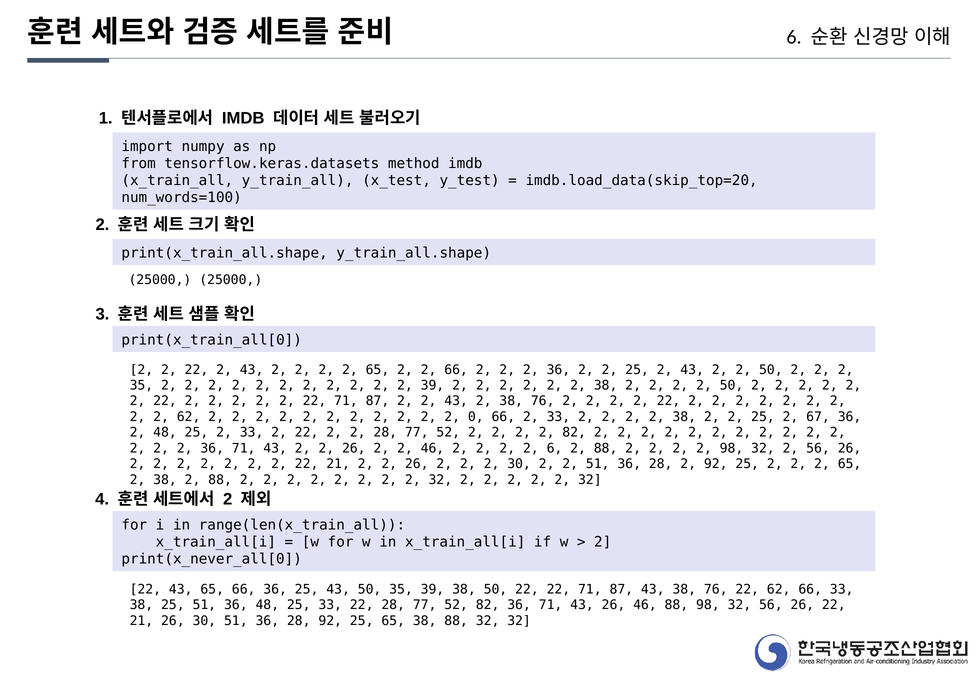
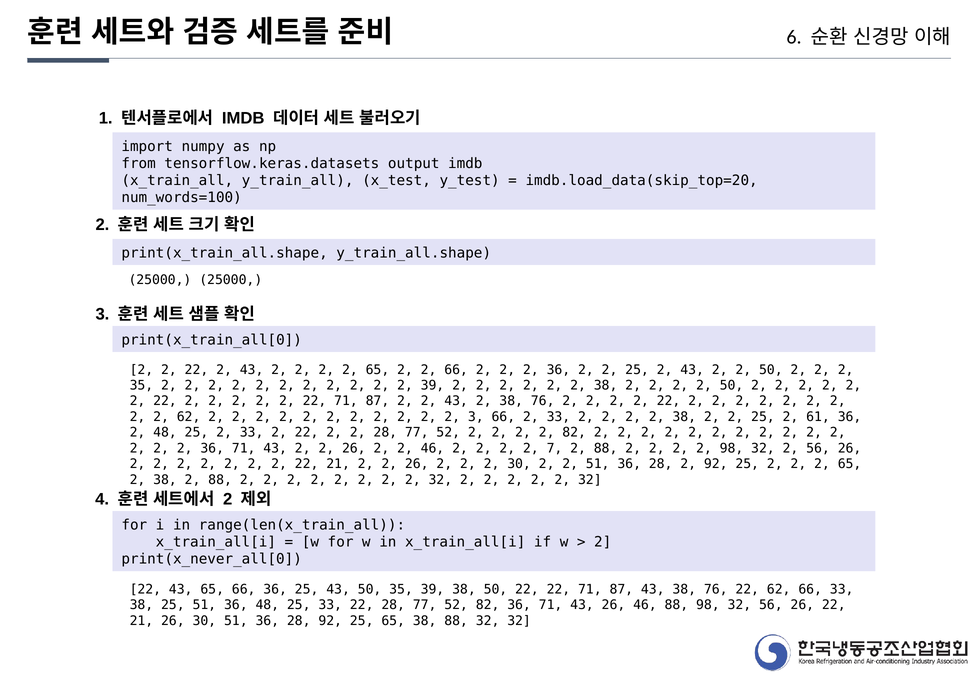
method: method -> output (414, 163)
2 0: 0 -> 3 (476, 417)
67: 67 -> 61 (818, 417)
2 6: 6 -> 7 (555, 448)
